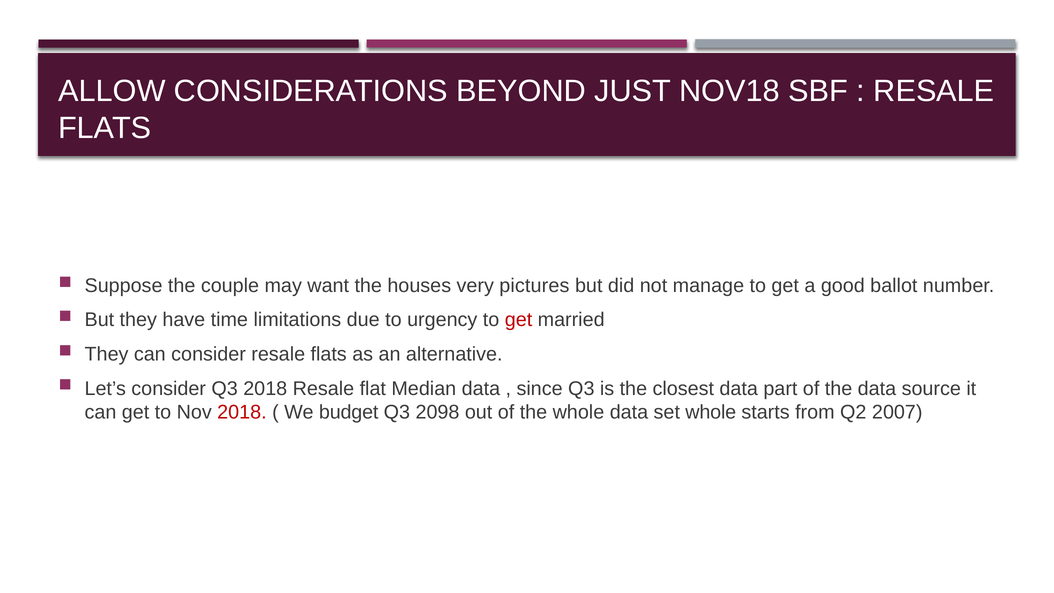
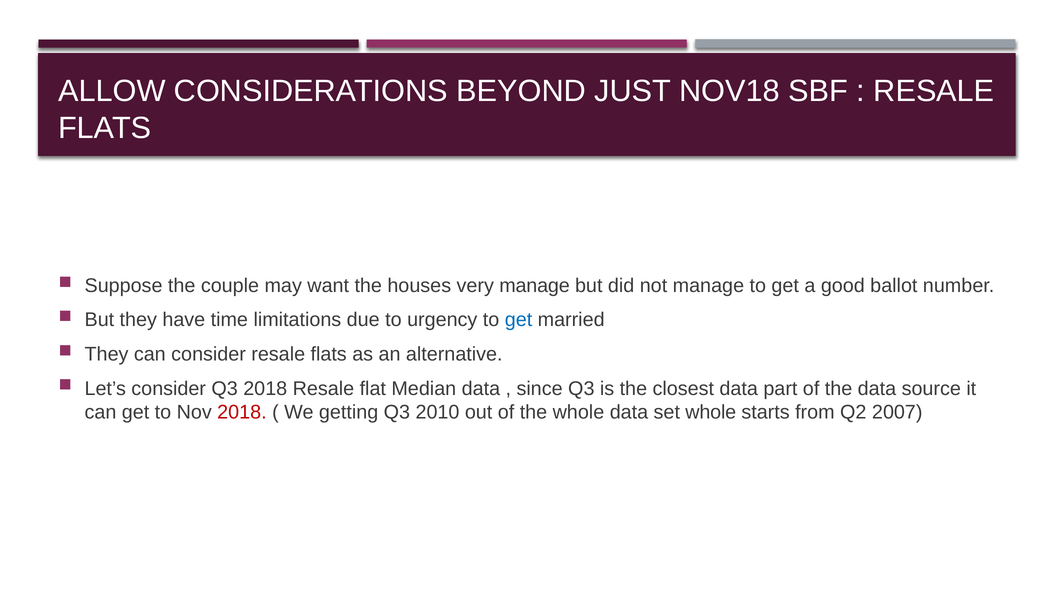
very pictures: pictures -> manage (535, 286)
get colour: red -> blue (519, 320)
budget: budget -> getting (349, 412)
2098: 2098 -> 2010 (438, 412)
